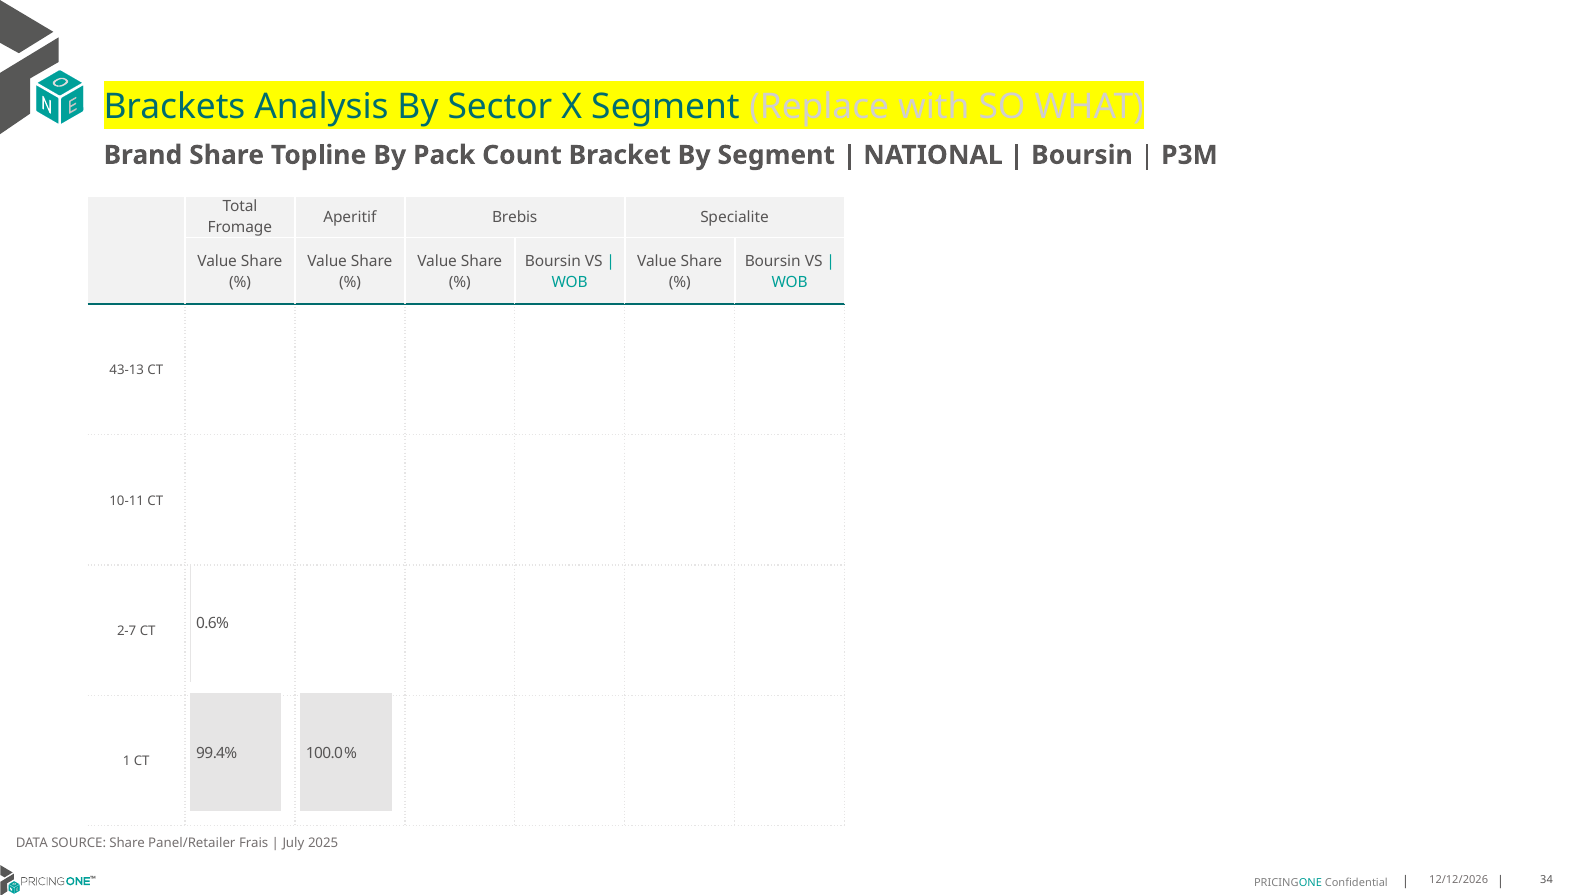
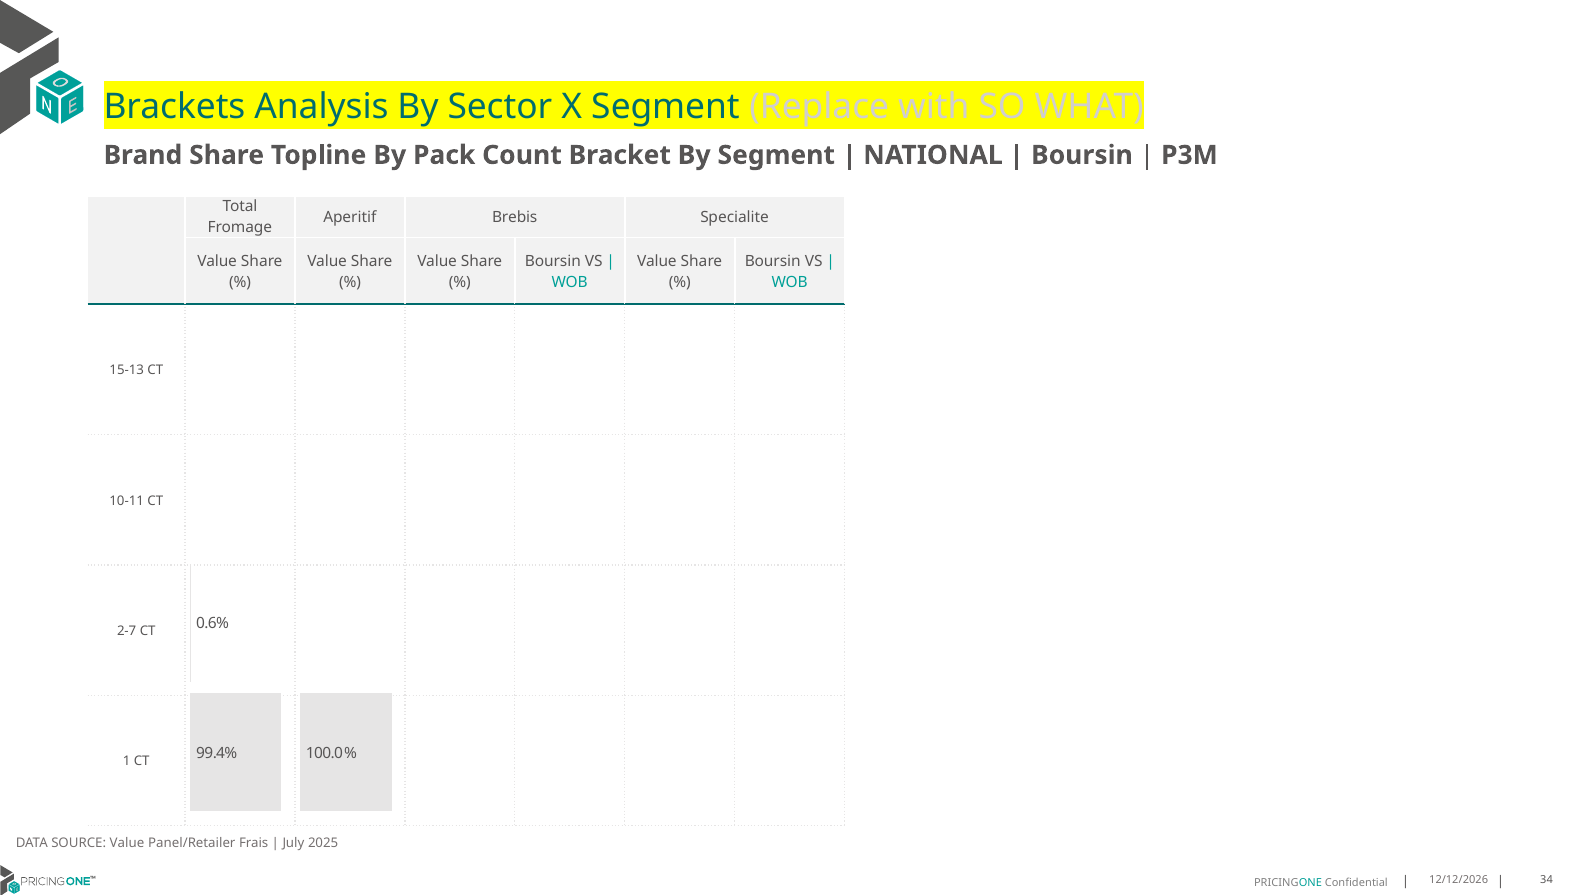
43-13: 43-13 -> 15-13 (127, 371)
SOURCE Share: Share -> Value (127, 843)
